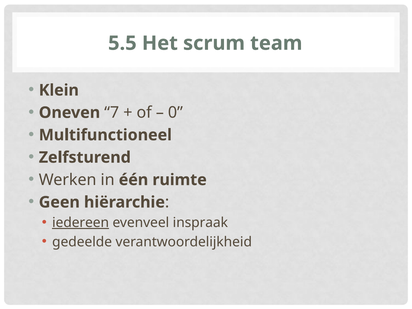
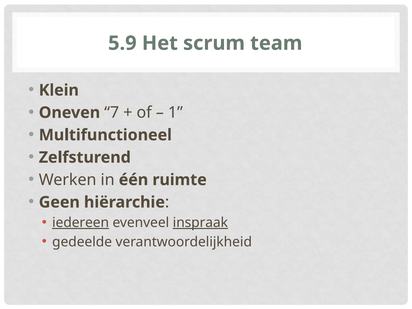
5.5: 5.5 -> 5.9 (122, 43)
0: 0 -> 1 (175, 113)
inspraak underline: none -> present (200, 223)
